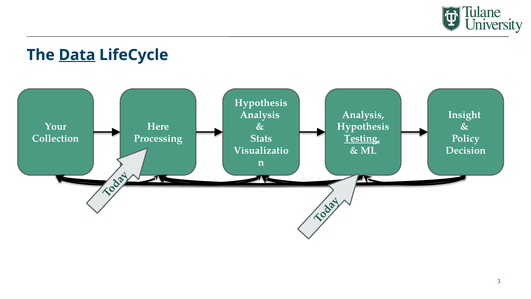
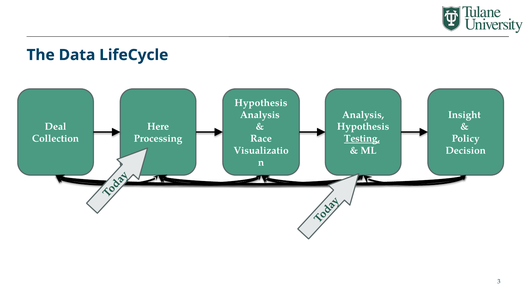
Data underline: present -> none (77, 55)
Your: Your -> Deal (56, 127)
Stats: Stats -> Race (261, 139)
